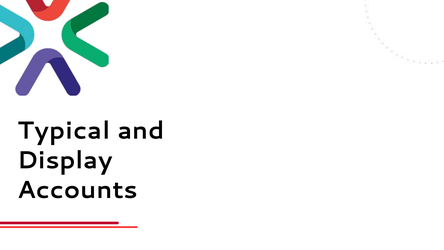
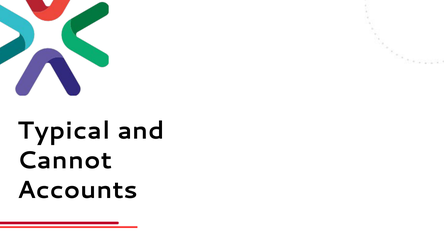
Display: Display -> Cannot (65, 160)
